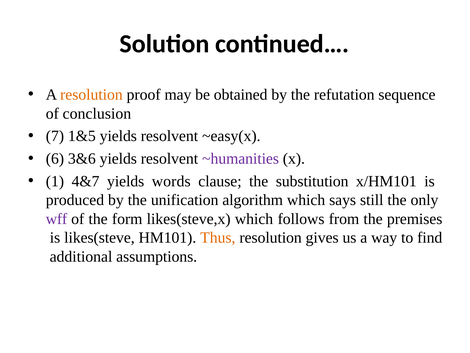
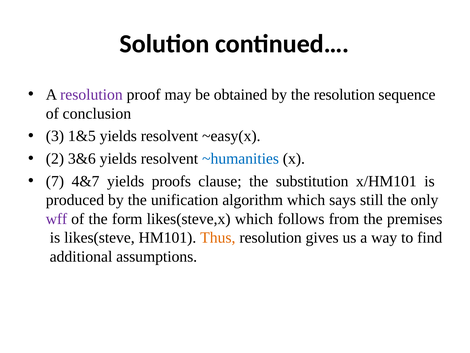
resolution colour: orange -> purple (91, 95)
the refutation: refutation -> resolution (344, 95)
7: 7 -> 3 (55, 136)
6: 6 -> 2 (55, 158)
~humanities colour: purple -> blue (241, 158)
1: 1 -> 7 (55, 181)
words: words -> proofs (171, 181)
